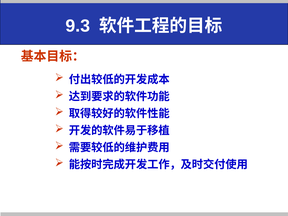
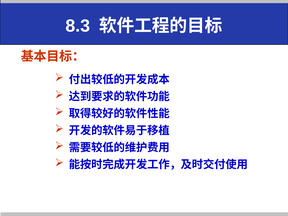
9.3: 9.3 -> 8.3 (78, 26)
